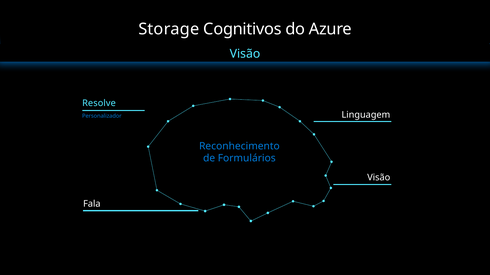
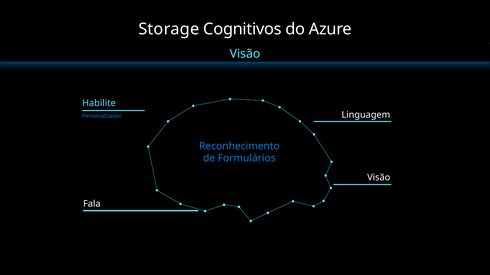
Resolve: Resolve -> Habilite (99, 103)
